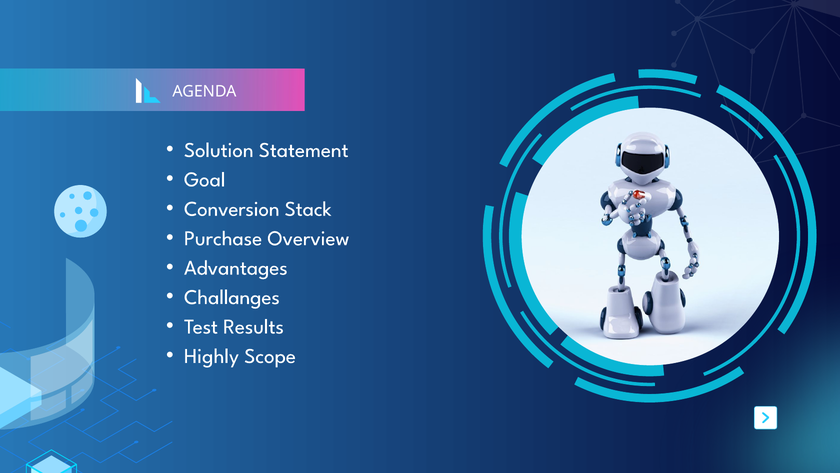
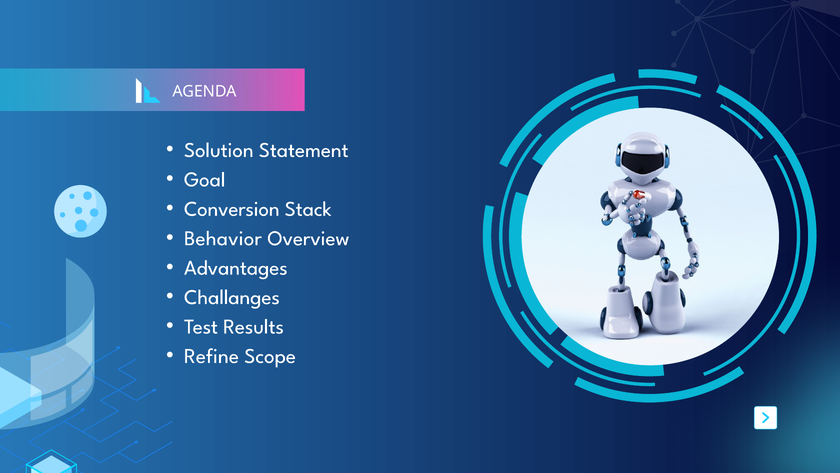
Purchase: Purchase -> Behavior (223, 238)
Highly: Highly -> Refine (211, 356)
